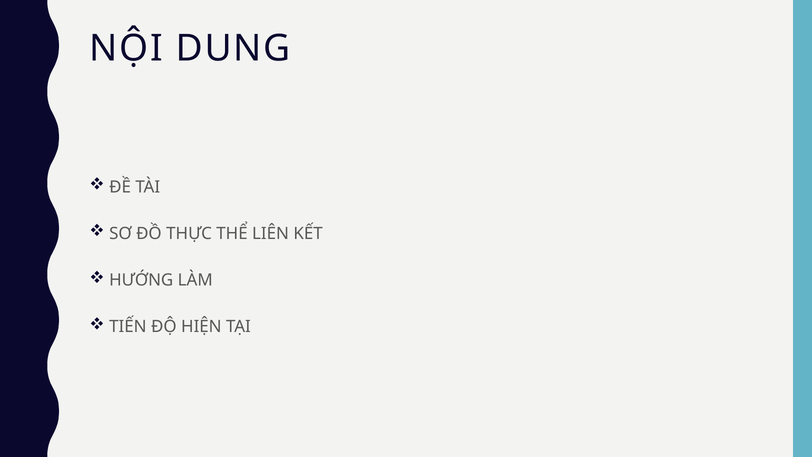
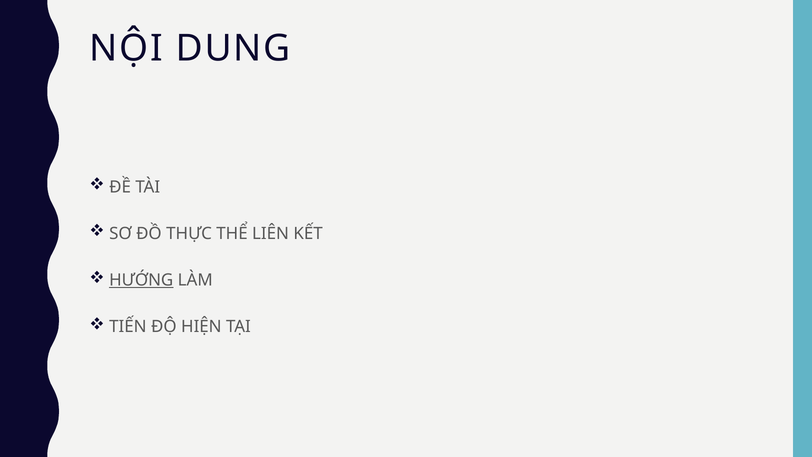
HƯỚNG underline: none -> present (141, 280)
